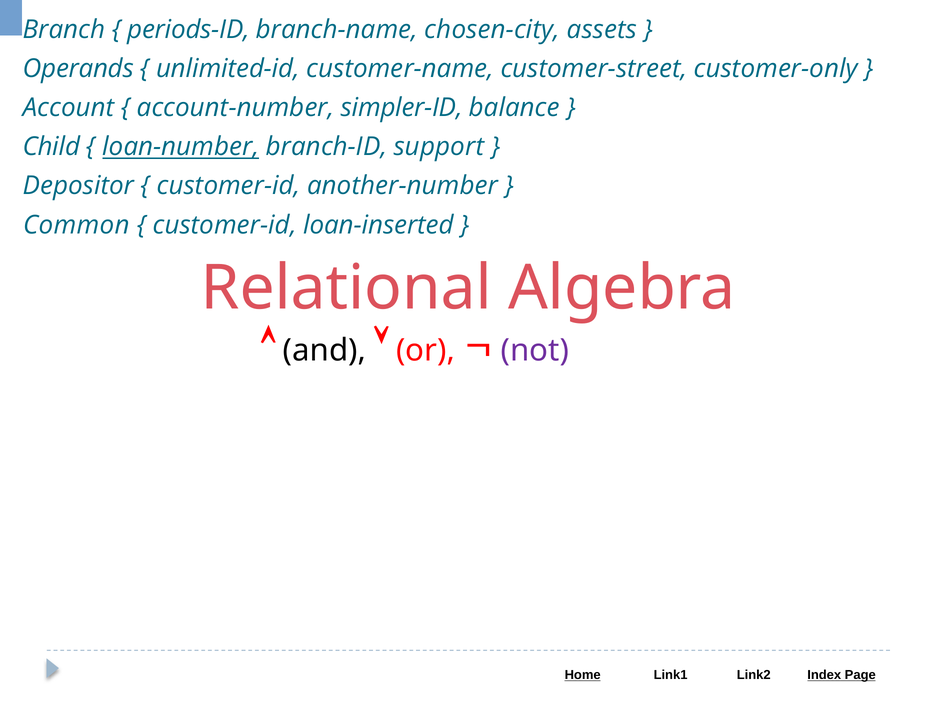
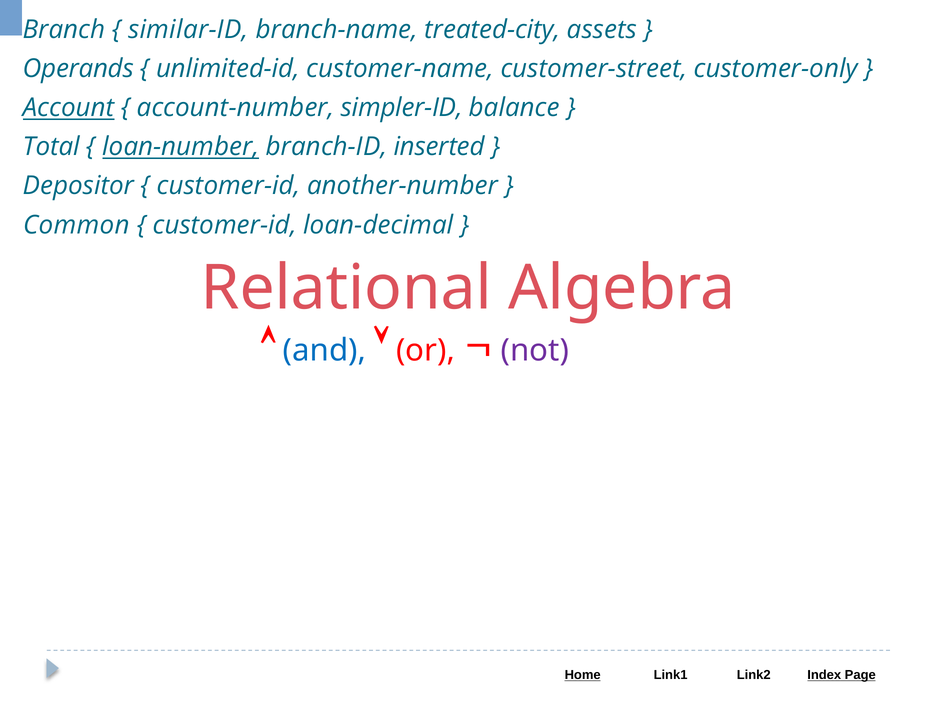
periods-ID: periods-ID -> similar-ID (188, 30)
chosen-city: chosen-city -> treated-city (492, 30)
Account underline: none -> present (69, 108)
Child: Child -> Total (51, 147)
support: support -> inserted (439, 147)
loan-inserted: loan-inserted -> loan-decimal (378, 225)
and colour: black -> blue (325, 351)
